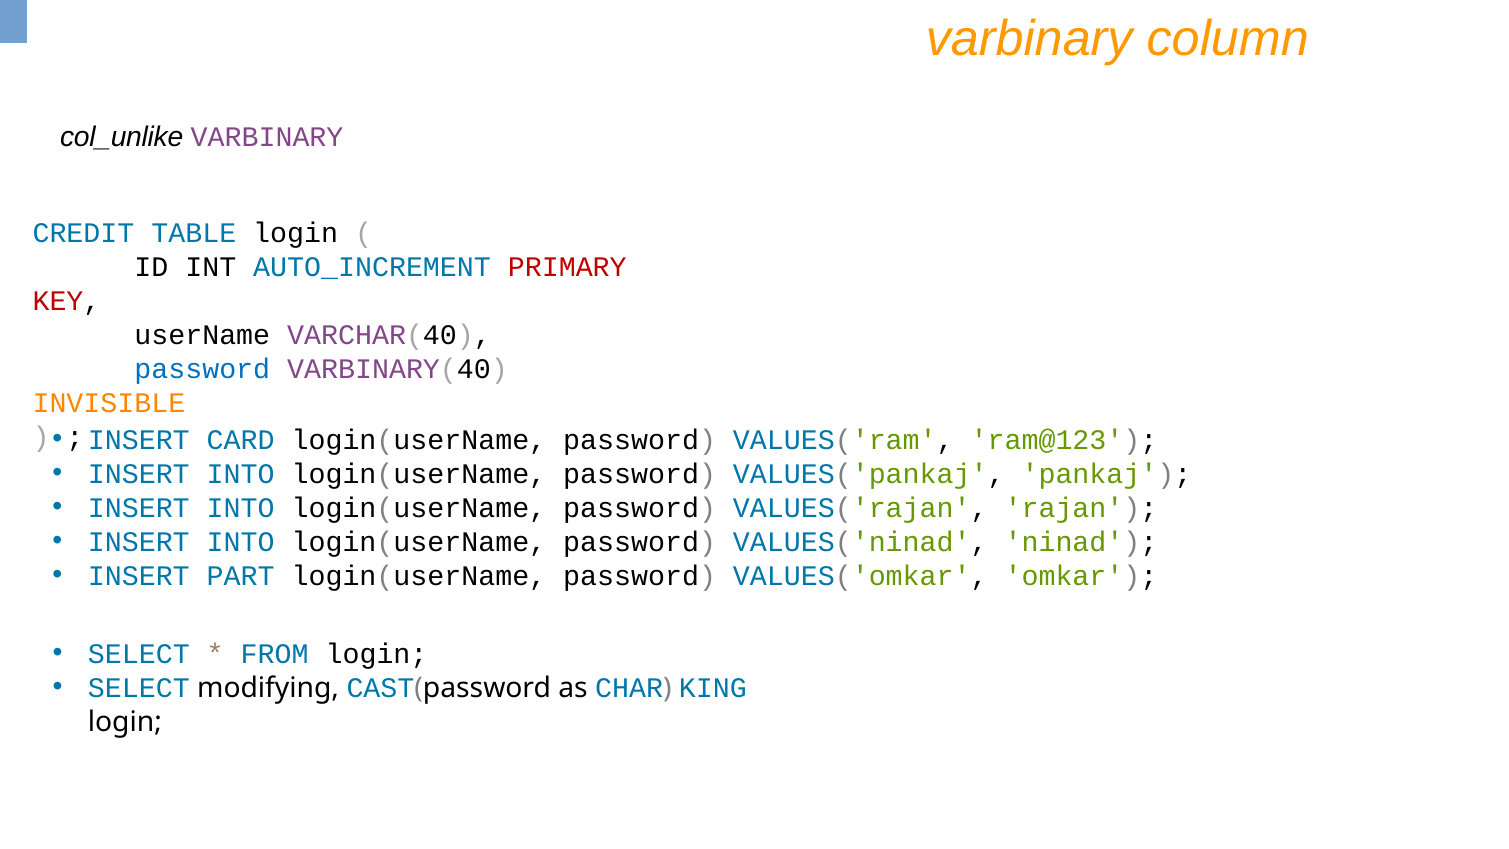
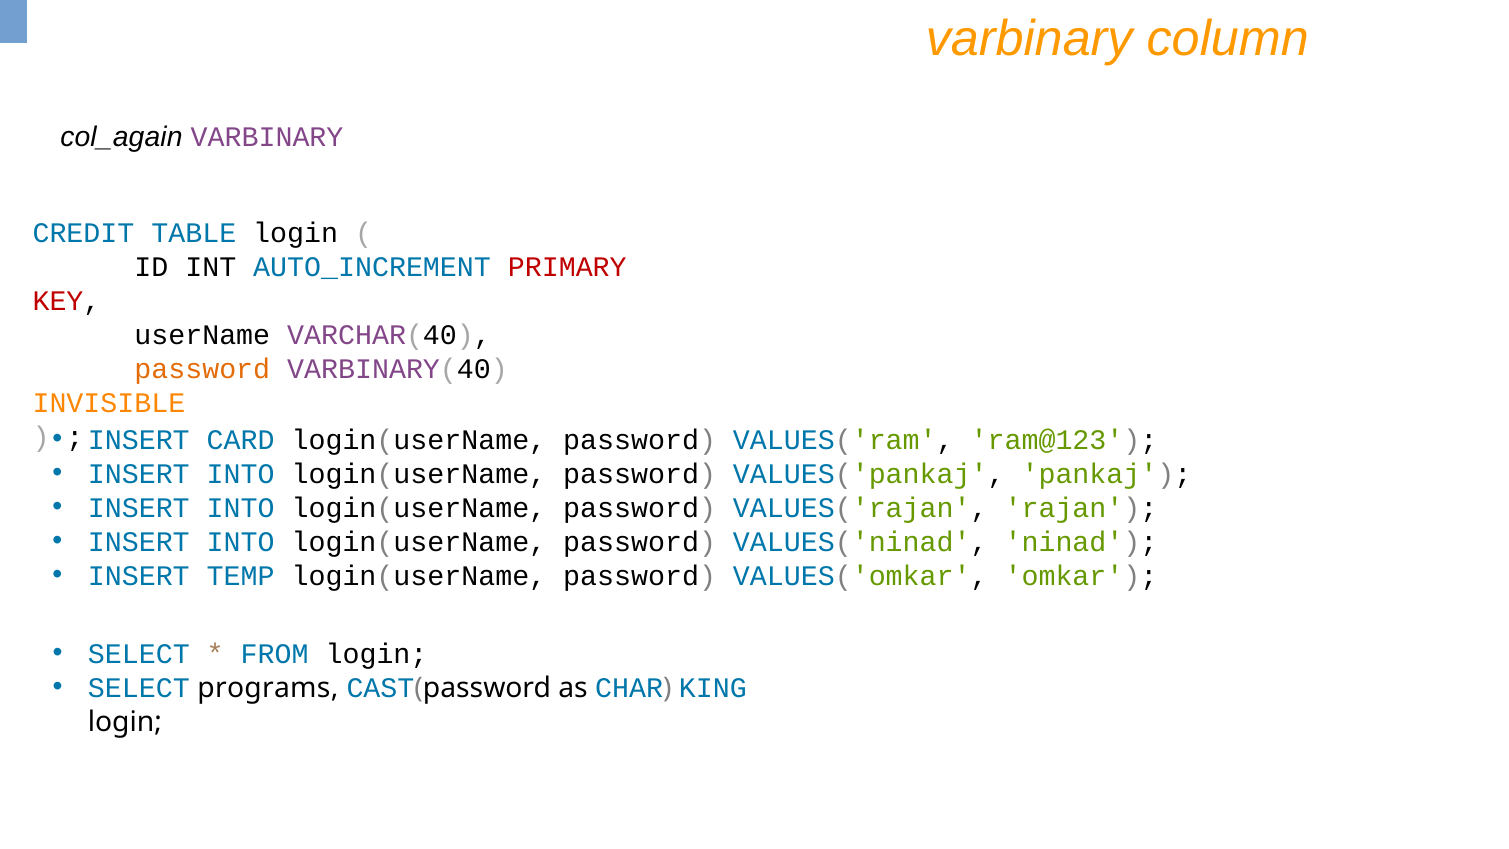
col_unlike: col_unlike -> col_again (121, 137)
password colour: blue -> orange (202, 369)
PART: PART -> TEMP (241, 576)
modifying: modifying -> programs (268, 688)
